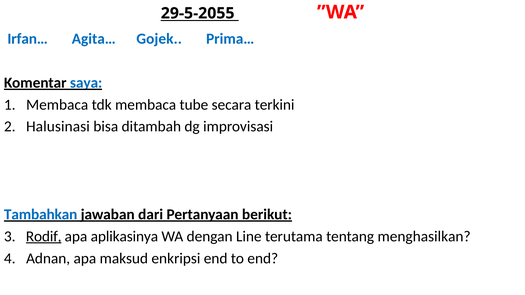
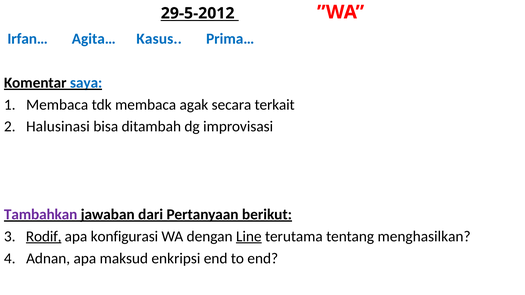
29-5-2055: 29-5-2055 -> 29-5-2012 (198, 13)
Gojek: Gojek -> Kasus (159, 39)
tube: tube -> agak (194, 105)
terkini: terkini -> terkait (275, 105)
Tambahkan colour: blue -> purple (41, 215)
aplikasinya: aplikasinya -> konfigurasi (124, 237)
Line underline: none -> present (249, 237)
